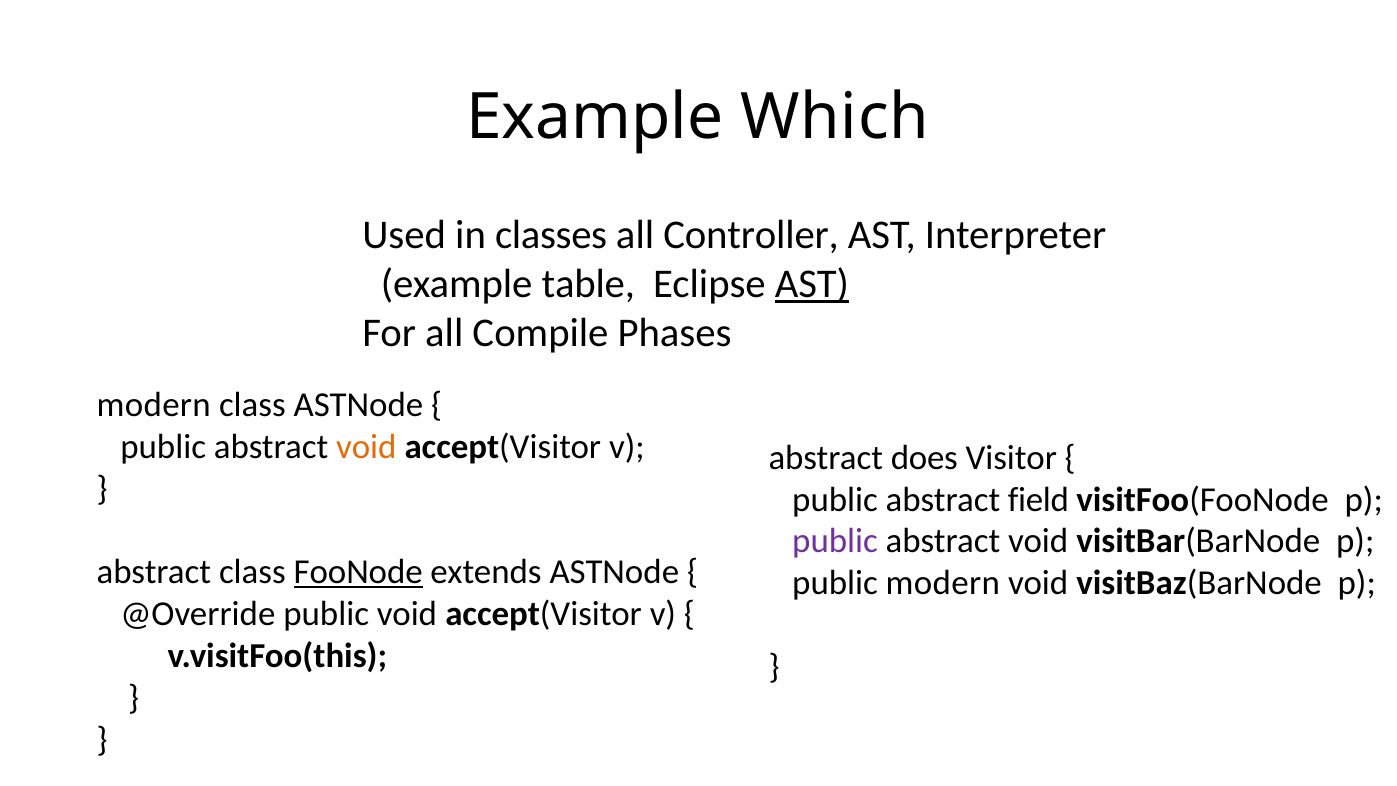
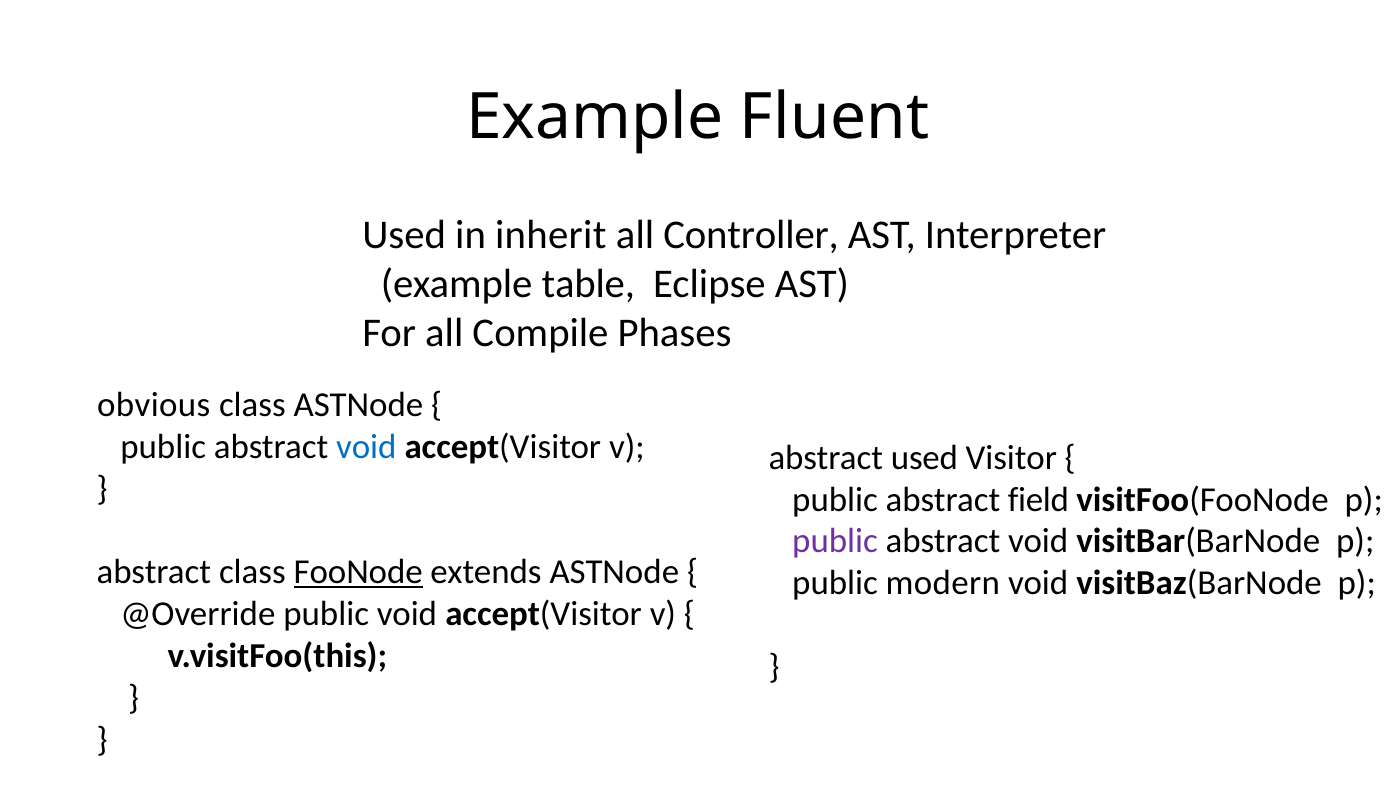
Which: Which -> Fluent (835, 117)
classes: classes -> inherit (551, 235)
AST underline: present -> none (812, 284)
modern: modern -> obvious (154, 405)
void colour: orange -> blue (366, 446)
abstract does: does -> used (924, 457)
